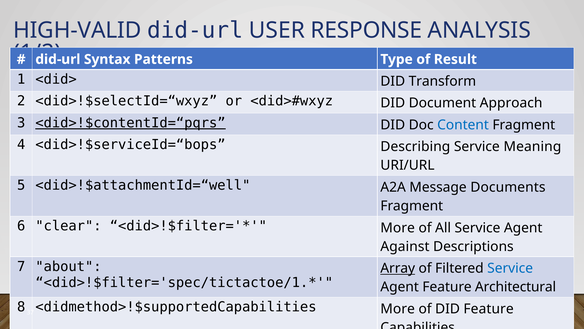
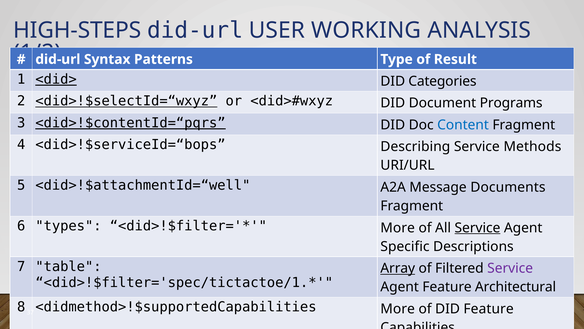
HIGH-VALID: HIGH-VALID -> HIGH-STEPS (77, 30)
RESPONSE: RESPONSE -> WORKING (366, 30)
<did> underline: none -> present (56, 79)
Transform: Transform -> Categories (442, 81)
<did>!$selectId=“wxyz underline: none -> present (126, 101)
Approach: Approach -> Programs (511, 103)
Meaning: Meaning -> Methods (532, 146)
clear: clear -> types (68, 226)
Service underline: none -> present (477, 227)
Against: Against -> Specific (405, 246)
about: about -> table (68, 266)
Service colour: blue -> purple (510, 268)
